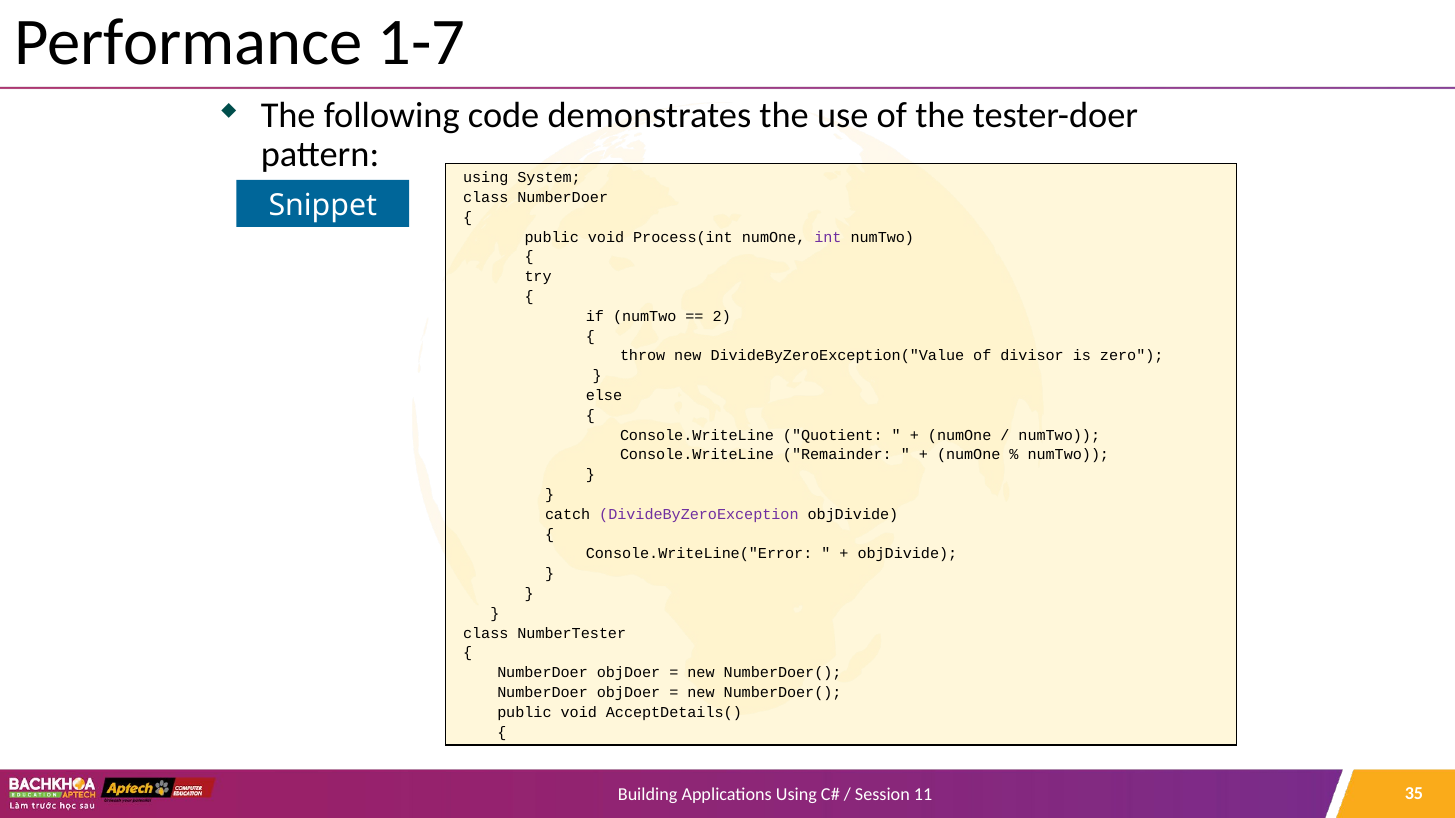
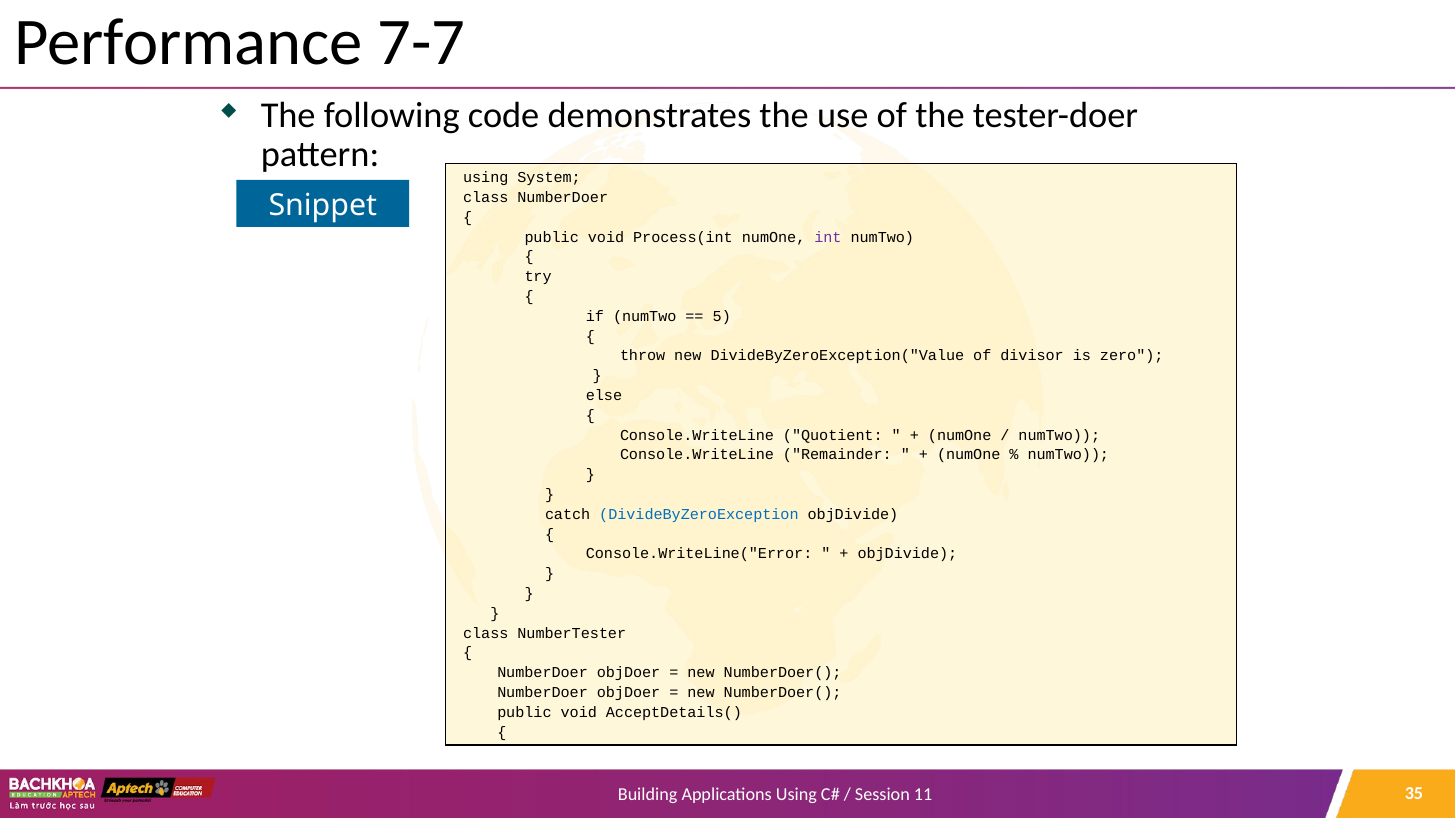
1-7: 1-7 -> 7-7 (422, 43)
2: 2 -> 5 (722, 317)
DivideByZeroException colour: purple -> blue (699, 515)
